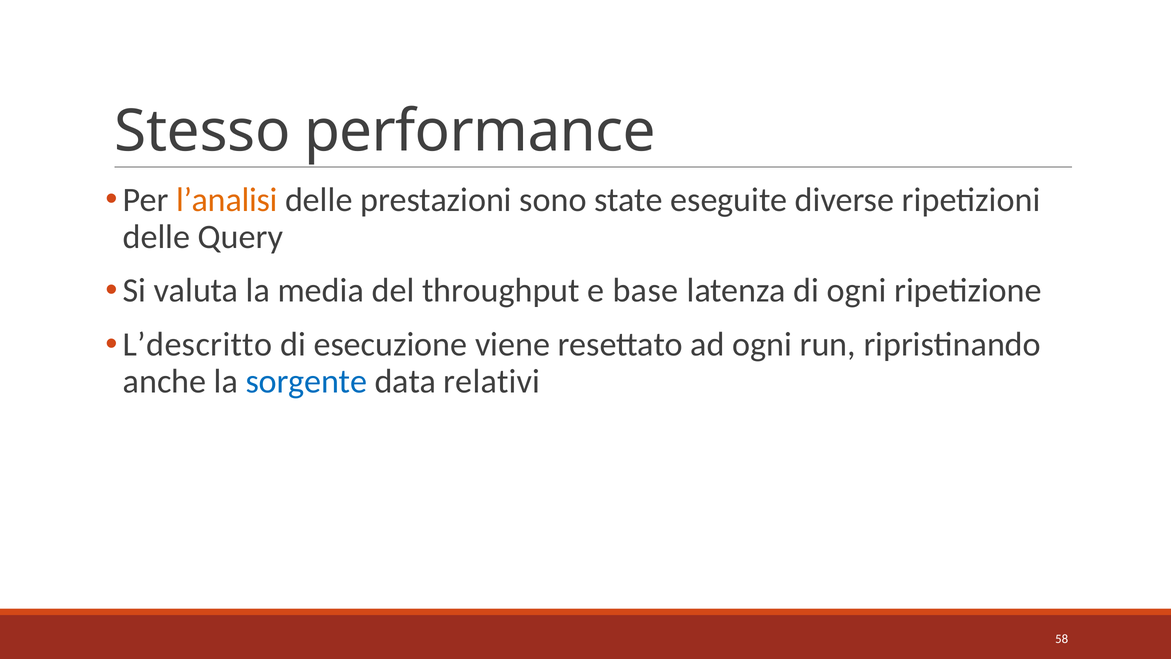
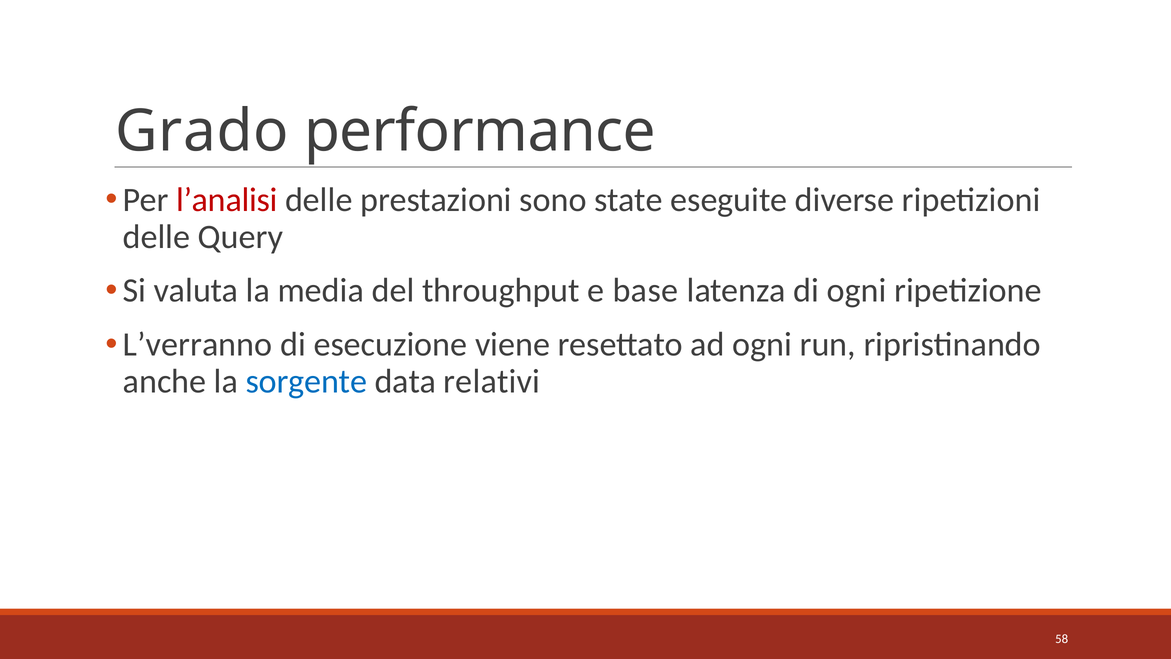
Stesso: Stesso -> Grado (202, 131)
l’analisi colour: orange -> red (227, 200)
L’descritto: L’descritto -> L’verranno (198, 344)
